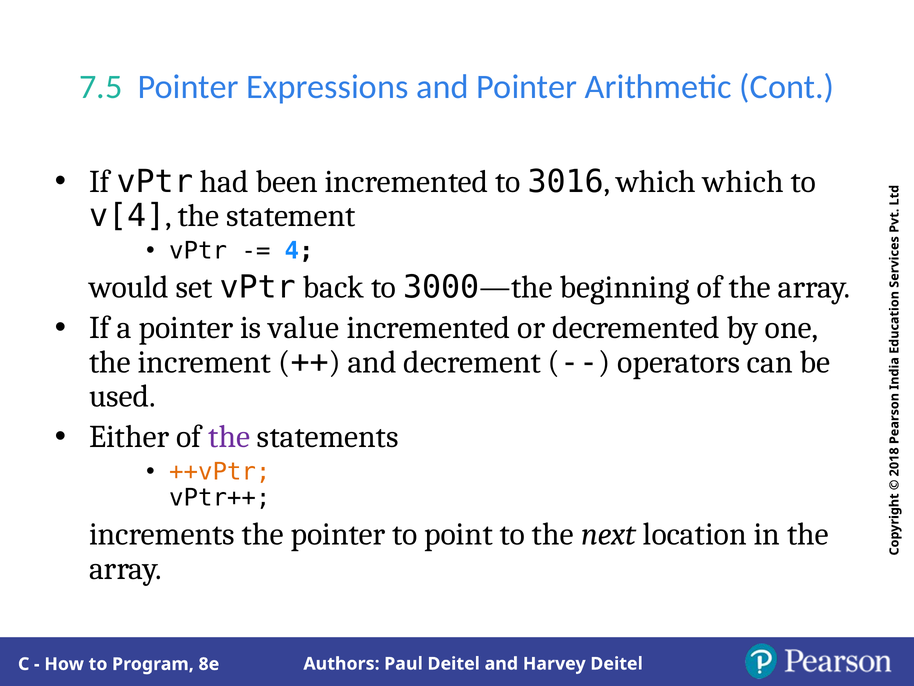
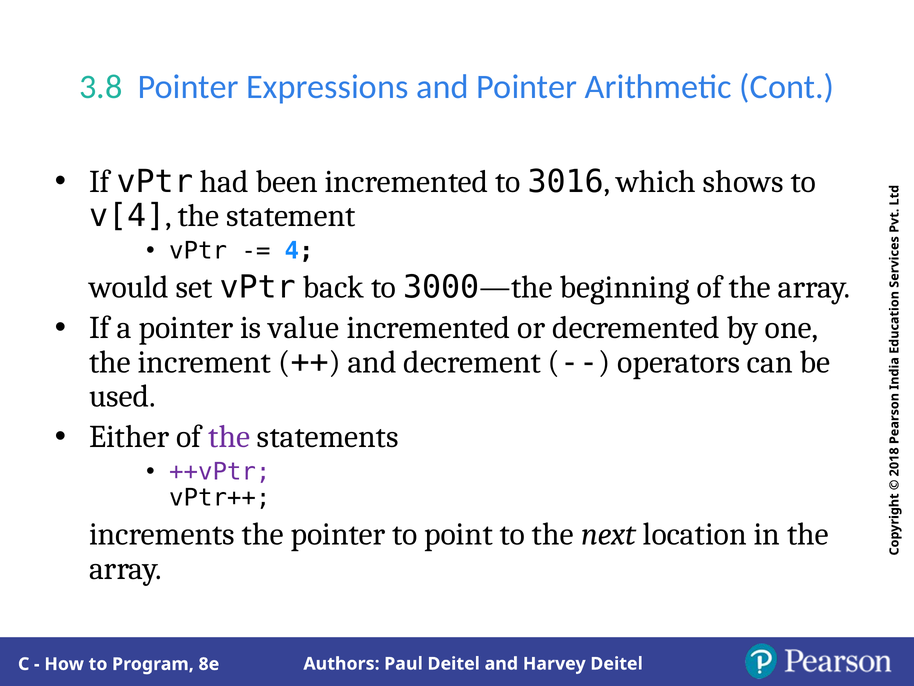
7.5: 7.5 -> 3.8 (101, 87)
which which: which -> shows (743, 181)
++vPtr colour: orange -> purple (220, 472)
